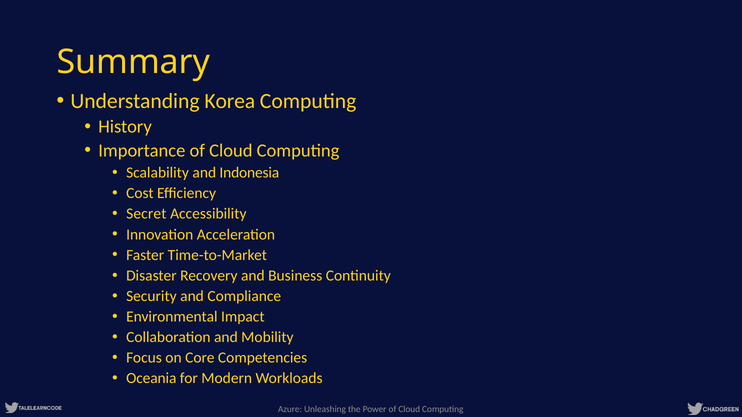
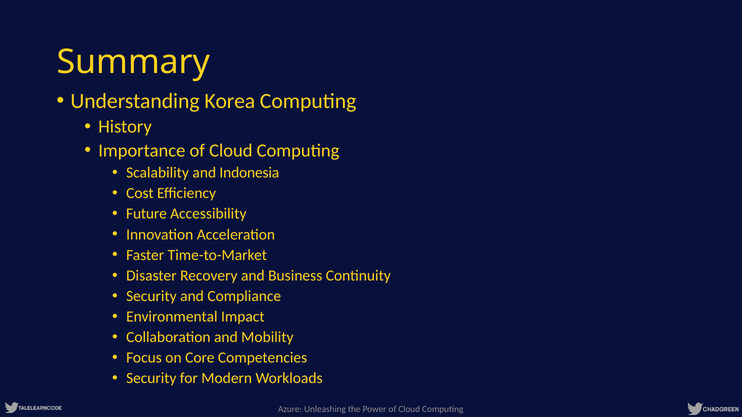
Secret: Secret -> Future (146, 214)
Oceania: Oceania -> Security (151, 379)
